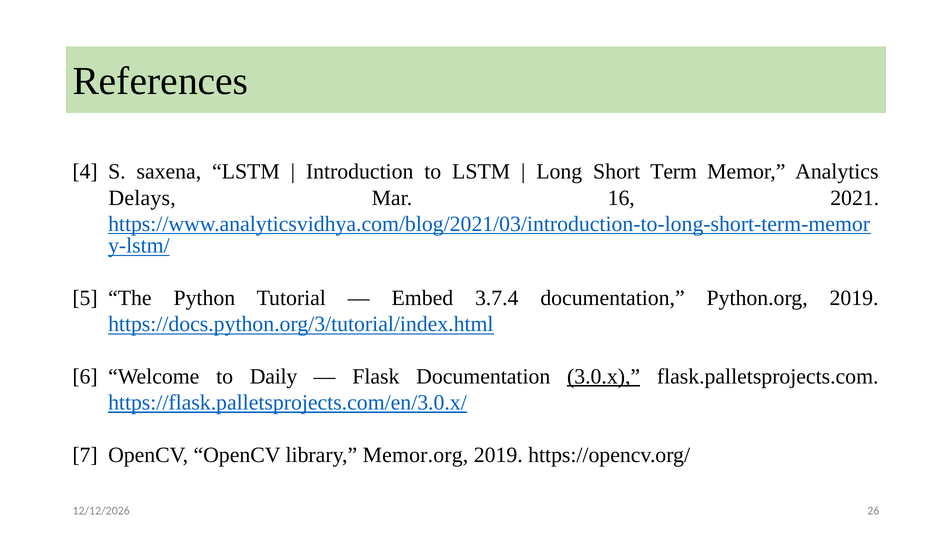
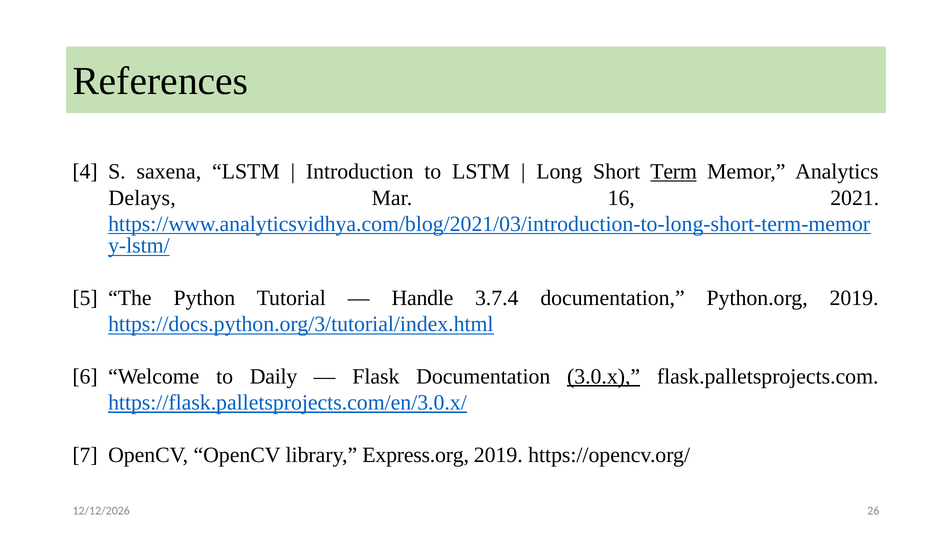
Term underline: none -> present (674, 172)
Embed: Embed -> Handle (422, 298)
Memor.org: Memor.org -> Express.org (416, 455)
